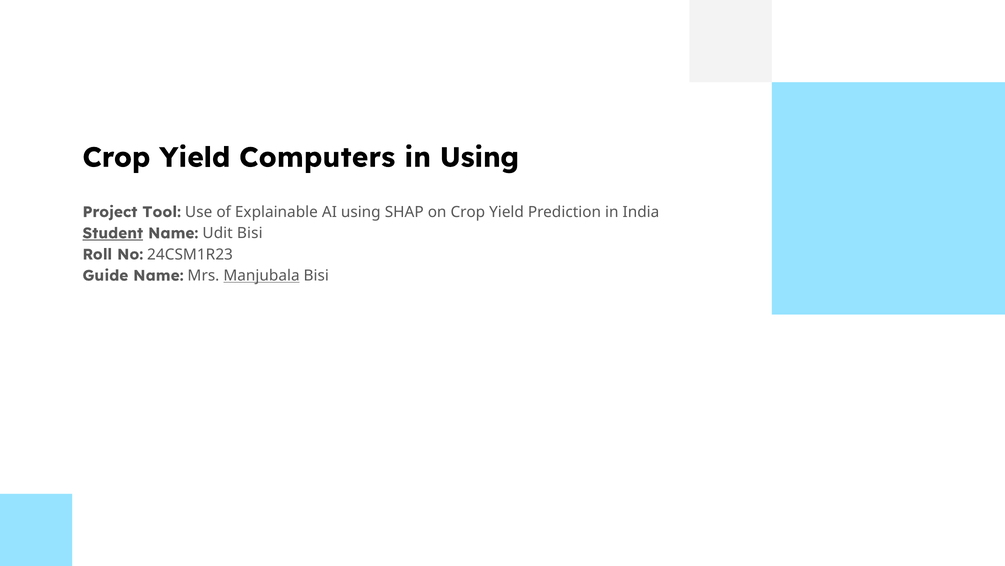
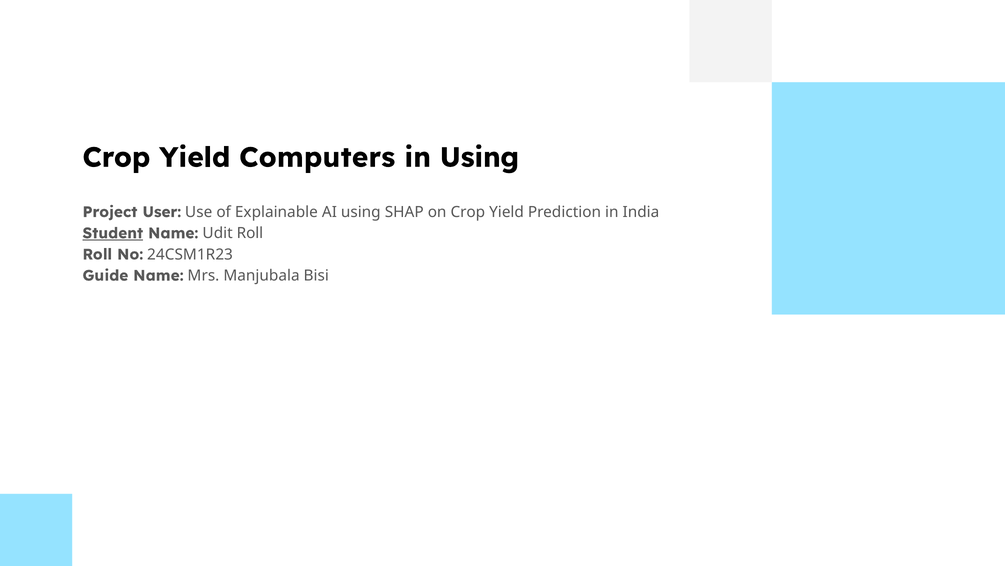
Tool: Tool -> User (162, 212)
Udit Bisi: Bisi -> Roll (250, 233)
Manjubala underline: present -> none (262, 275)
